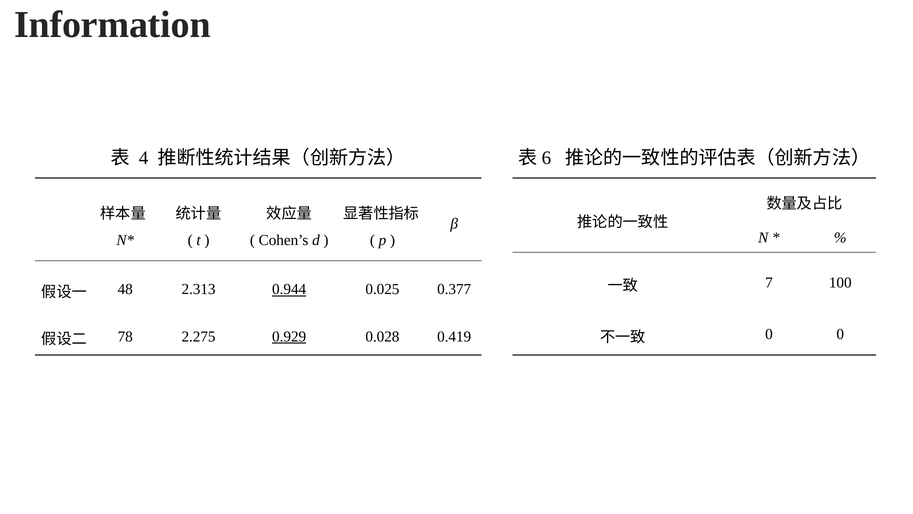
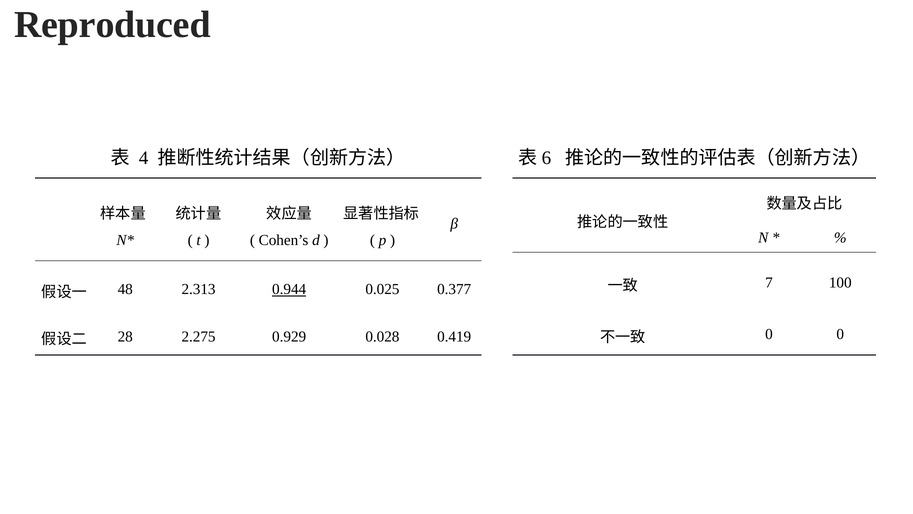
Information: Information -> Reproduced (112, 25)
78: 78 -> 28 (125, 336)
0.929 underline: present -> none (289, 336)
